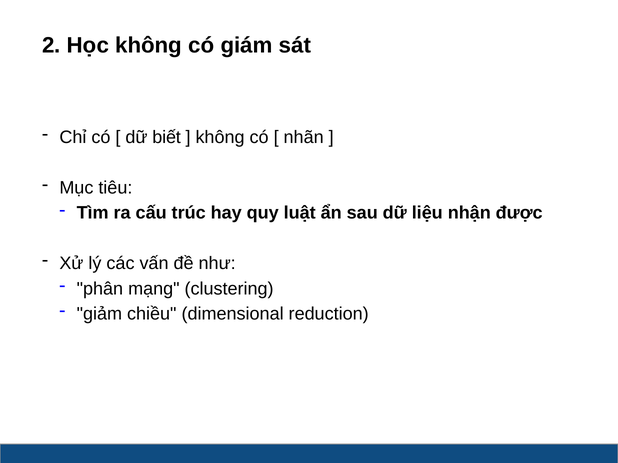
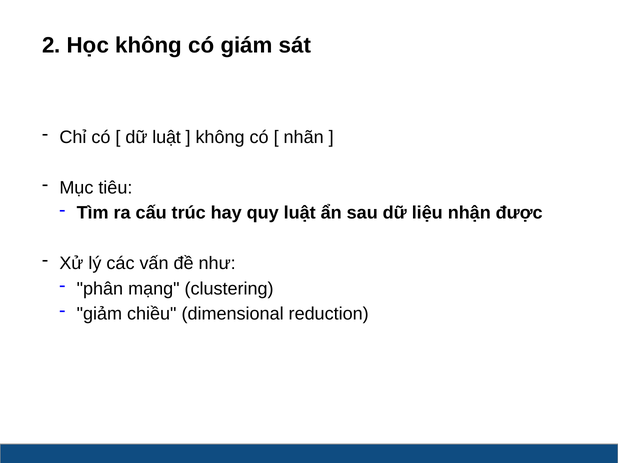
dữ biết: biết -> luật (167, 138)
